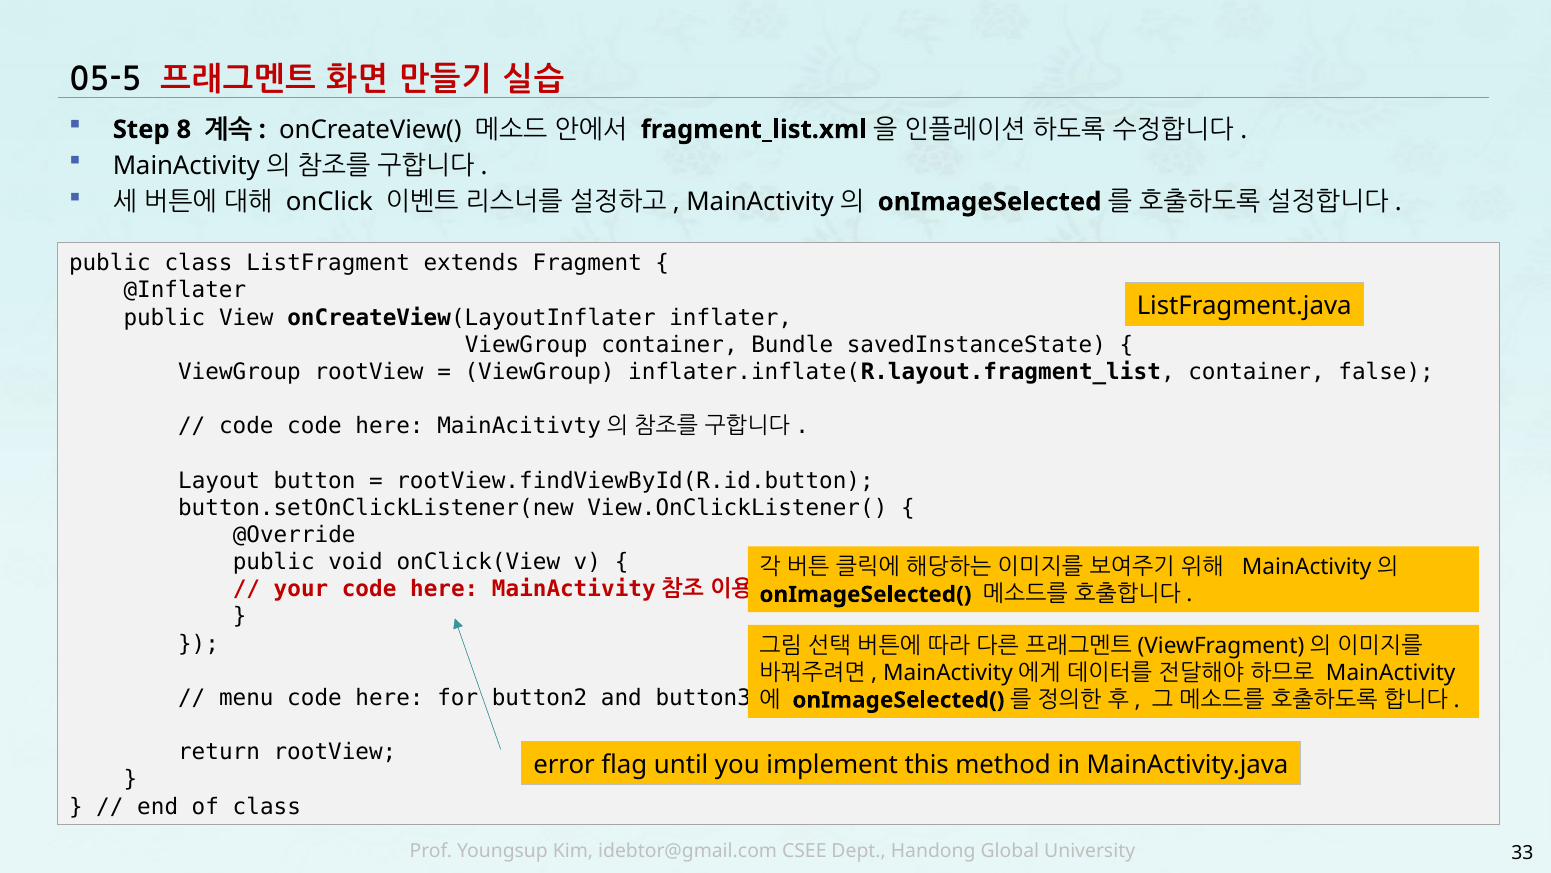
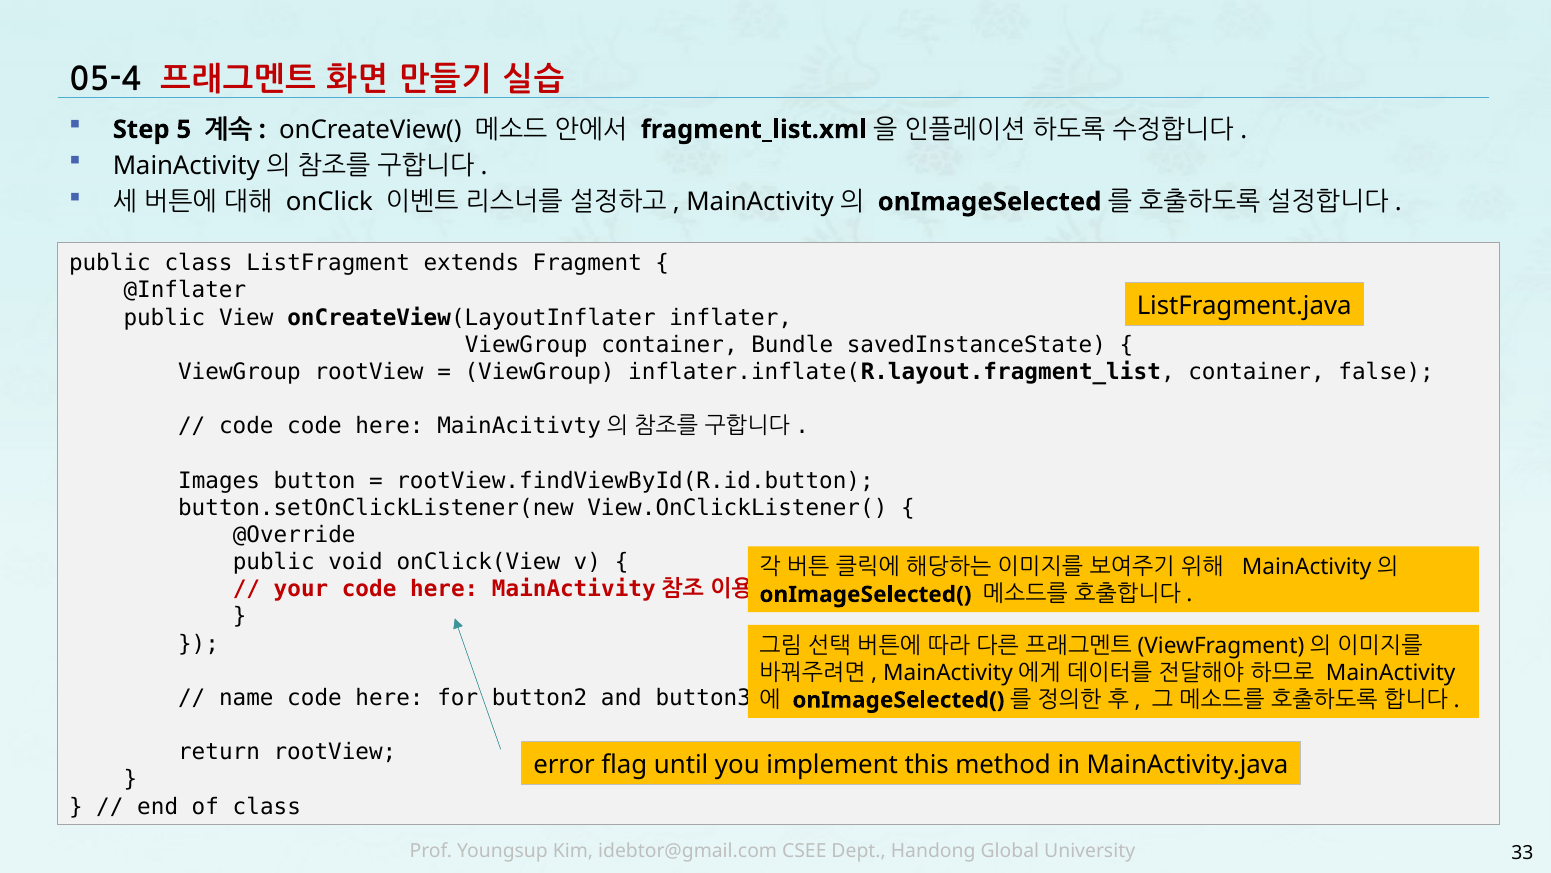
05-5: 05-5 -> 05-4 (105, 80)
8: 8 -> 5 (184, 129)
Layout: Layout -> Images (219, 480)
menu: menu -> name (246, 698)
